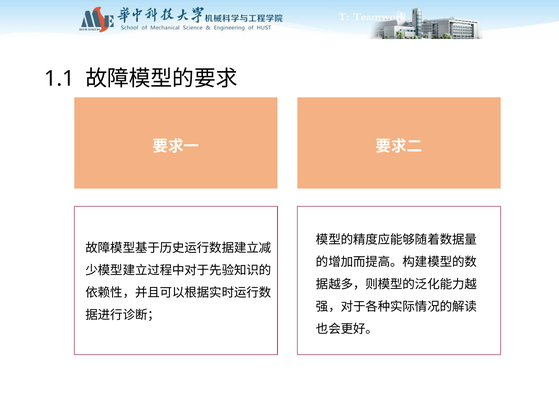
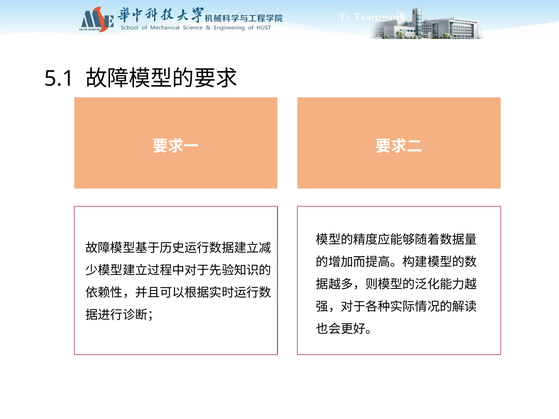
1.1: 1.1 -> 5.1 (59, 79)
